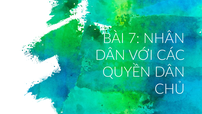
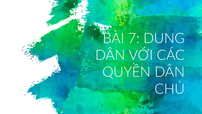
NHÂN: NHÂN -> DUNG (164, 38)
